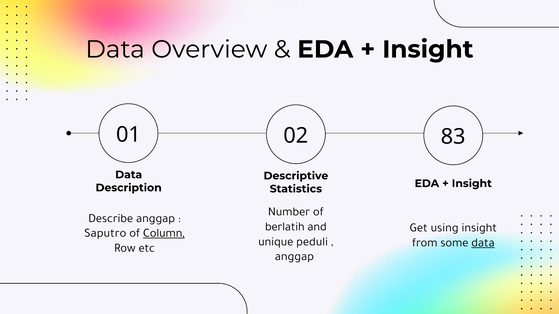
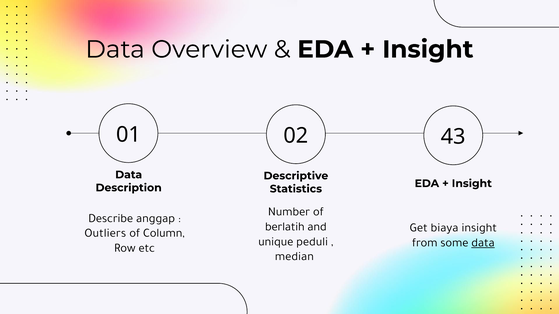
83: 83 -> 43 (453, 137)
using: using -> biaya (445, 228)
Saputro: Saputro -> Outliers (105, 233)
Column underline: present -> none (164, 233)
anggap: anggap -> median (294, 257)
